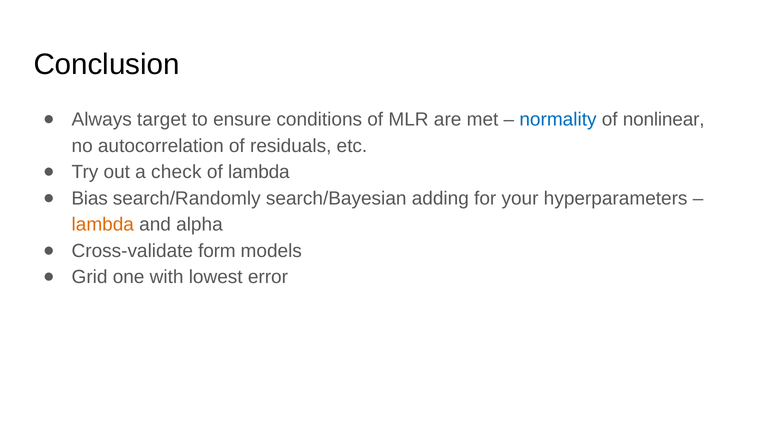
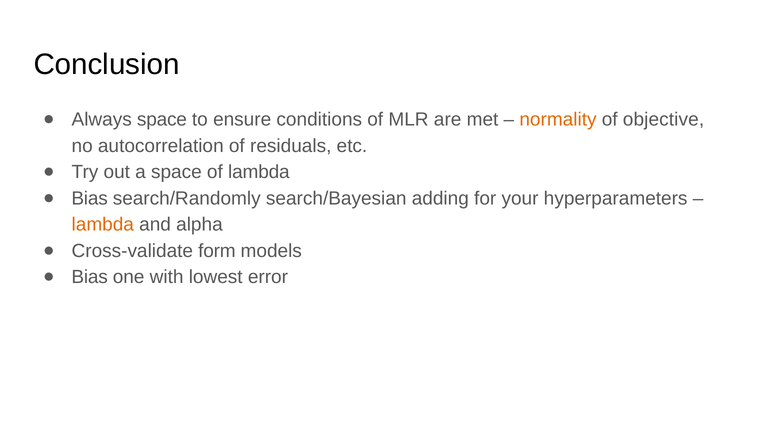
Always target: target -> space (162, 120)
normality colour: blue -> orange (558, 120)
nonlinear: nonlinear -> objective (664, 120)
a check: check -> space (176, 172)
Grid: Grid -> Bias (90, 277)
